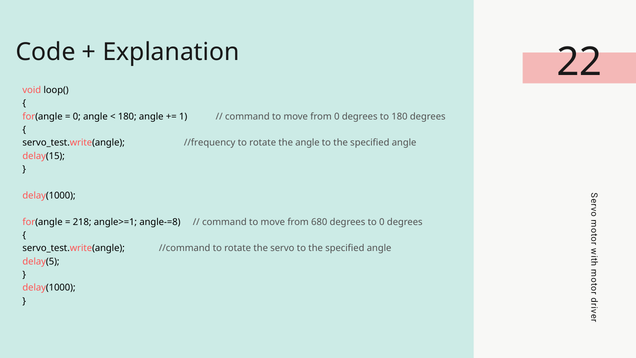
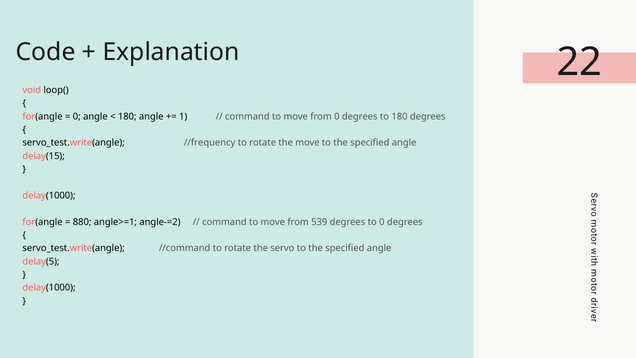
the angle: angle -> move (307, 143)
218: 218 -> 880 (82, 222)
angle-=8: angle-=8 -> angle-=2 (160, 222)
680: 680 -> 539 (319, 222)
